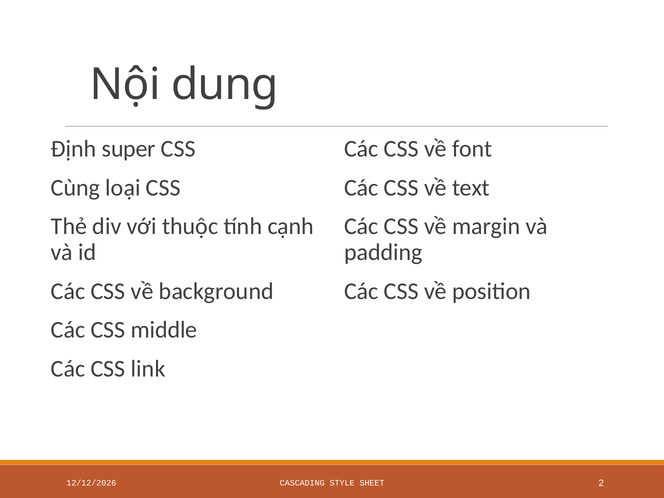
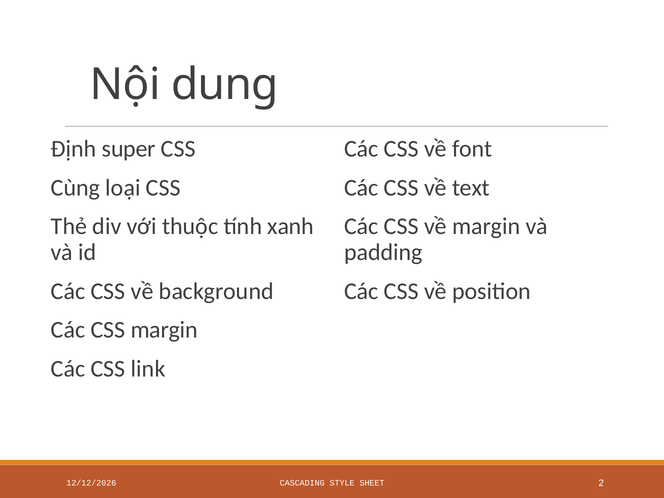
cạnh: cạnh -> xanh (291, 227)
CSS middle: middle -> margin (164, 330)
